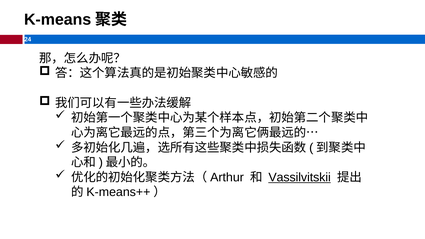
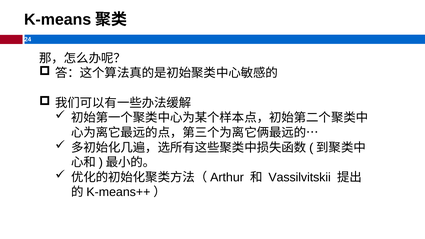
Vassilvitskii underline: present -> none (300, 177)
